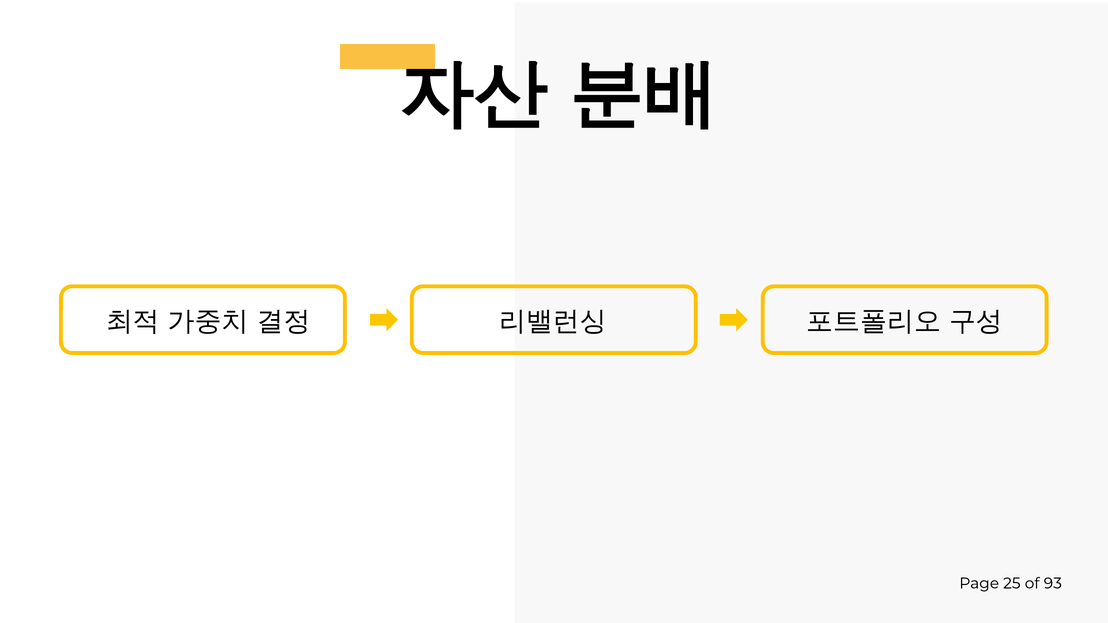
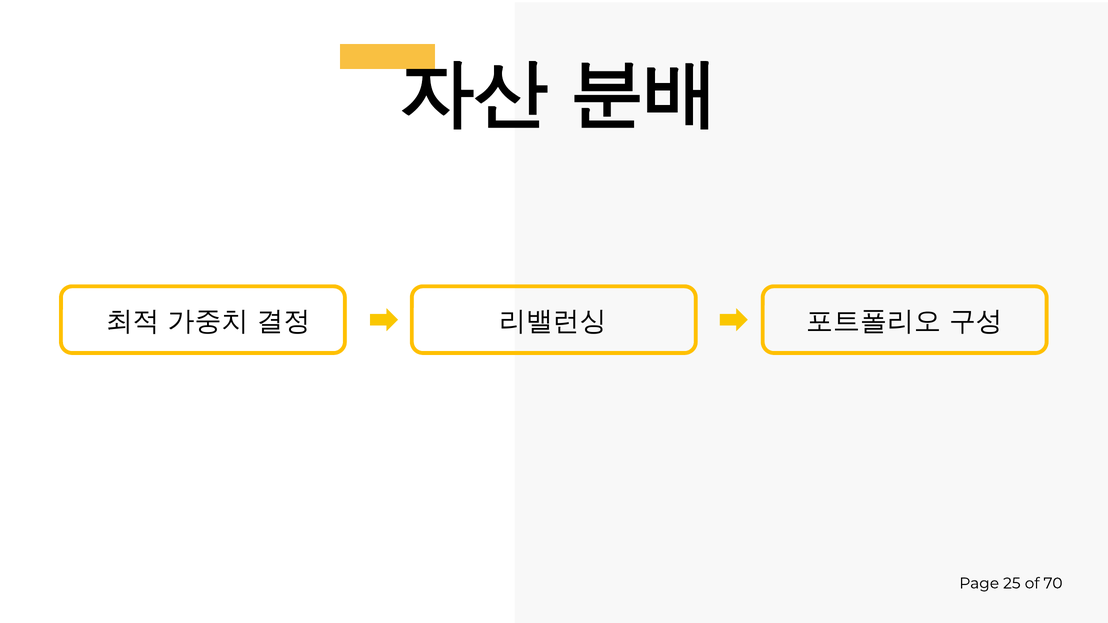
93: 93 -> 70 (1053, 584)
